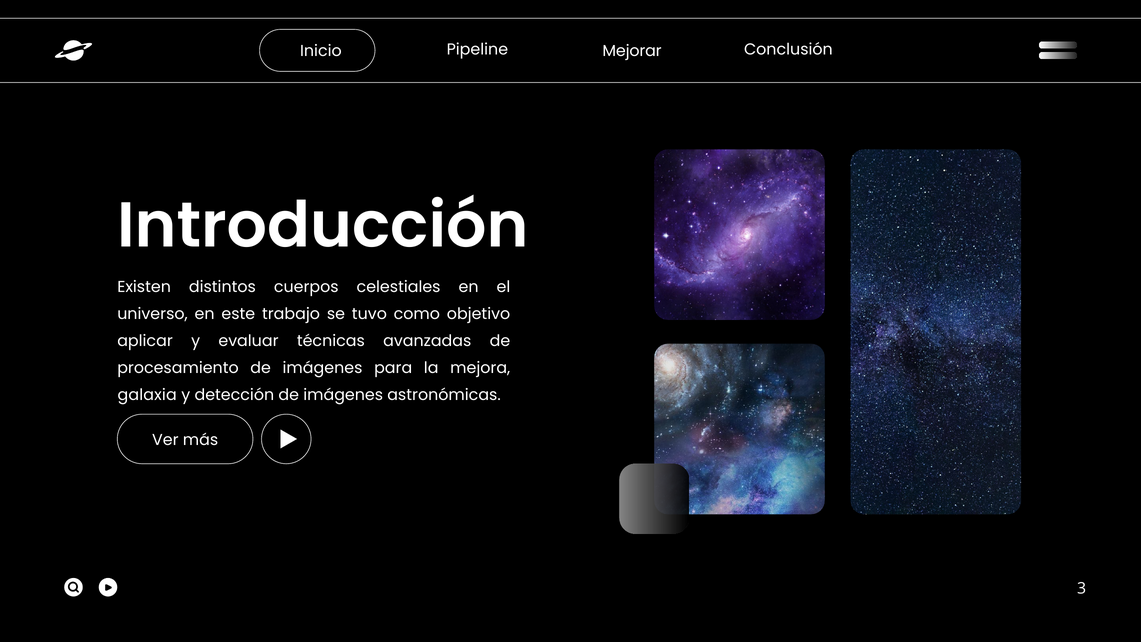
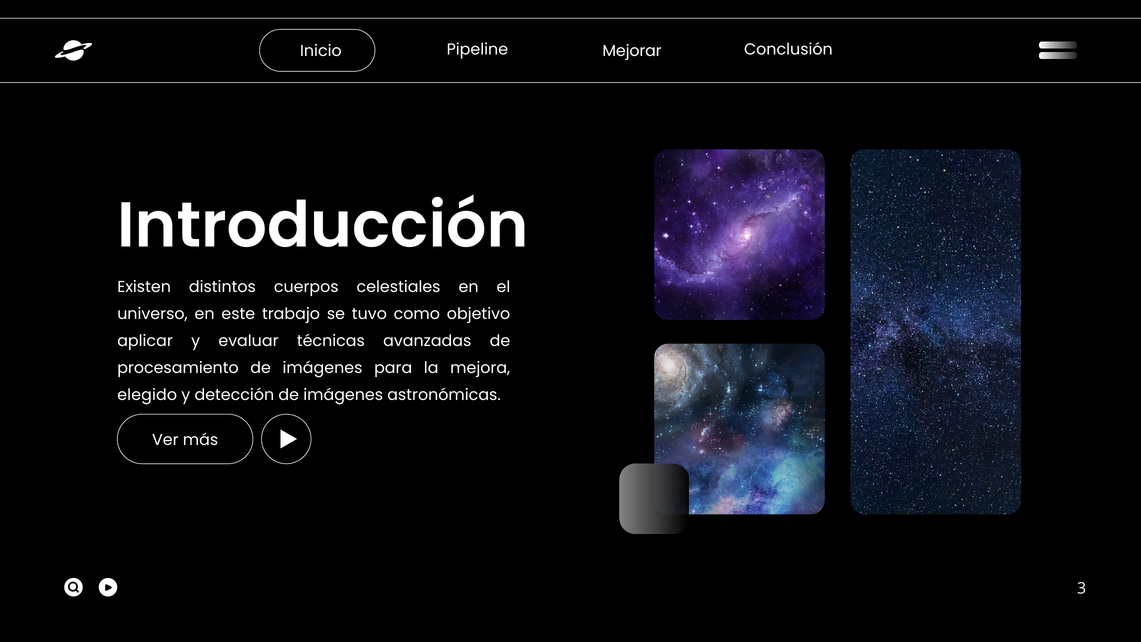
galaxia: galaxia -> elegido (147, 395)
